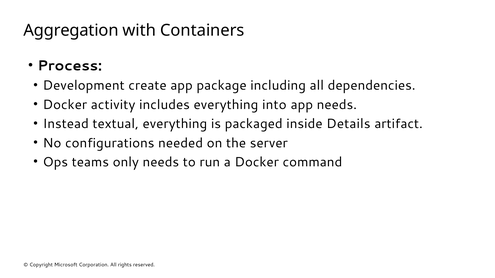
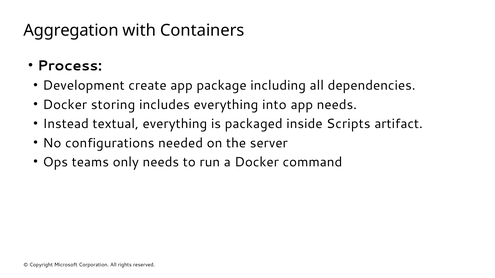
activity: activity -> storing (113, 105)
Details: Details -> Scripts (348, 124)
